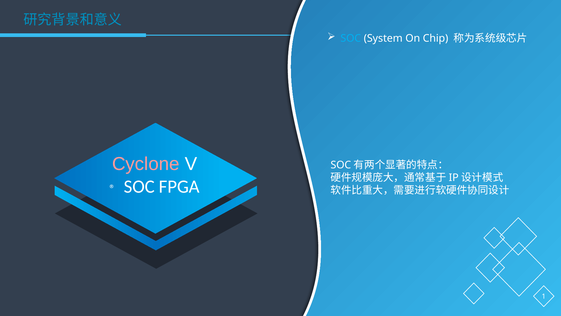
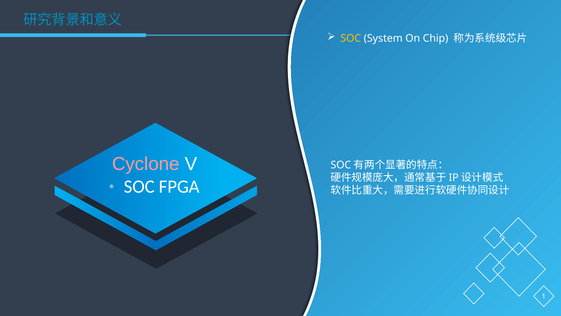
SOC colour: light blue -> yellow (351, 38)
